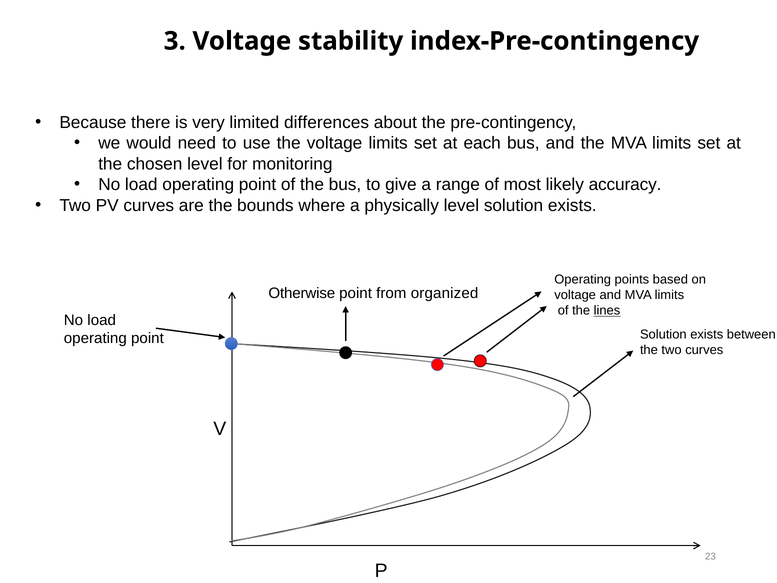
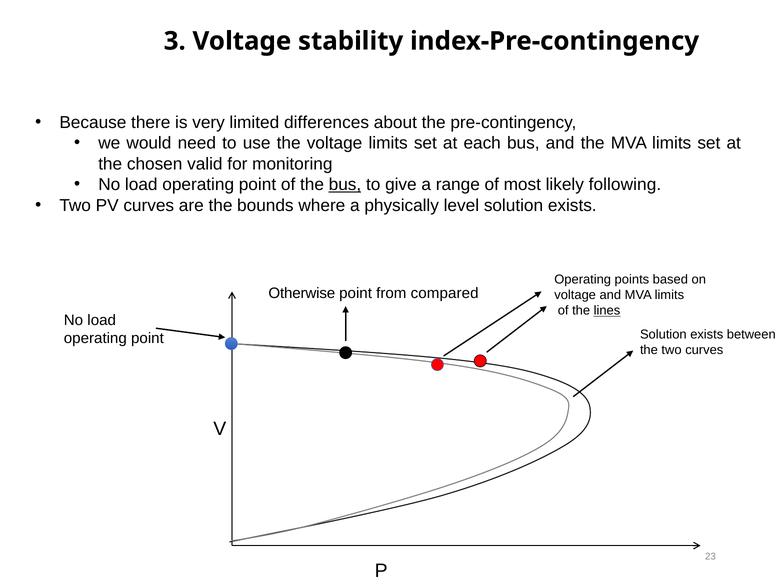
chosen level: level -> valid (205, 164)
bus underline: none -> present (345, 185)
accuracy: accuracy -> following (625, 185)
organized: organized -> compared (445, 293)
